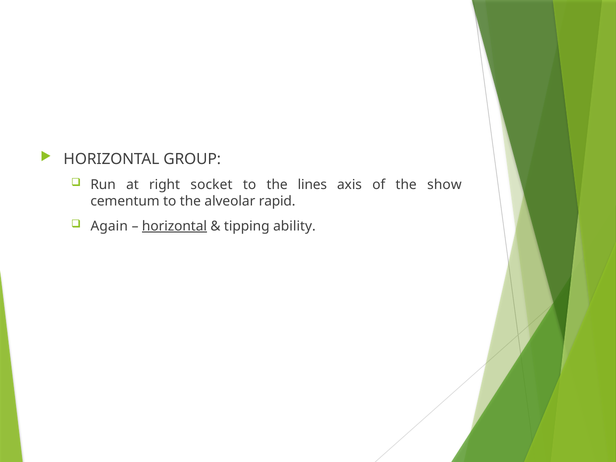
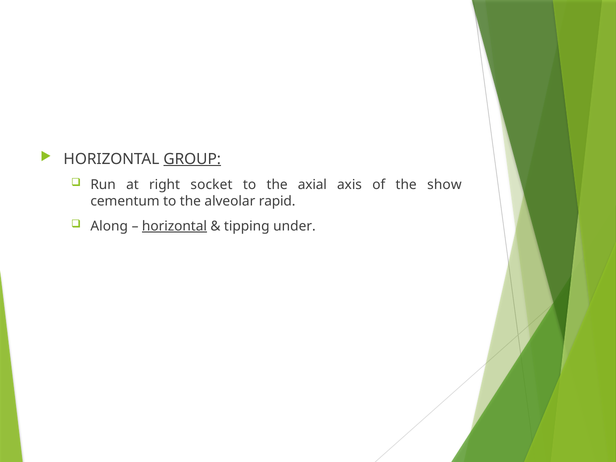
GROUP underline: none -> present (192, 159)
lines: lines -> axial (312, 185)
Again: Again -> Along (109, 226)
ability: ability -> under (294, 226)
